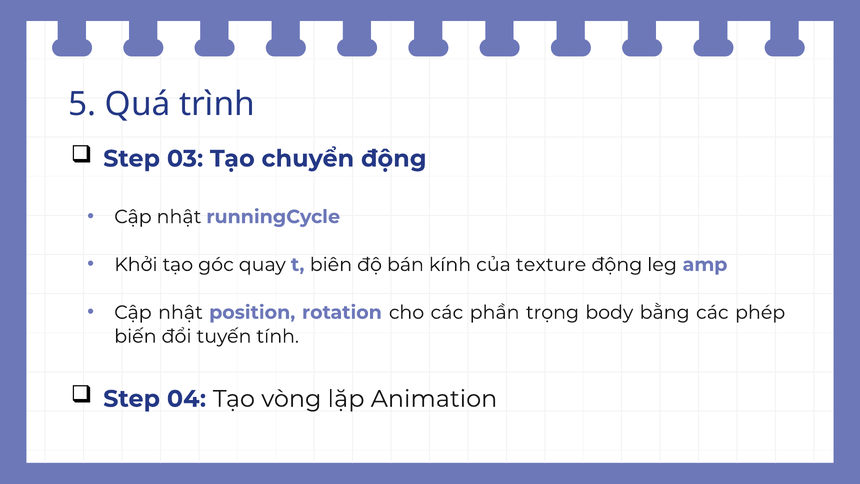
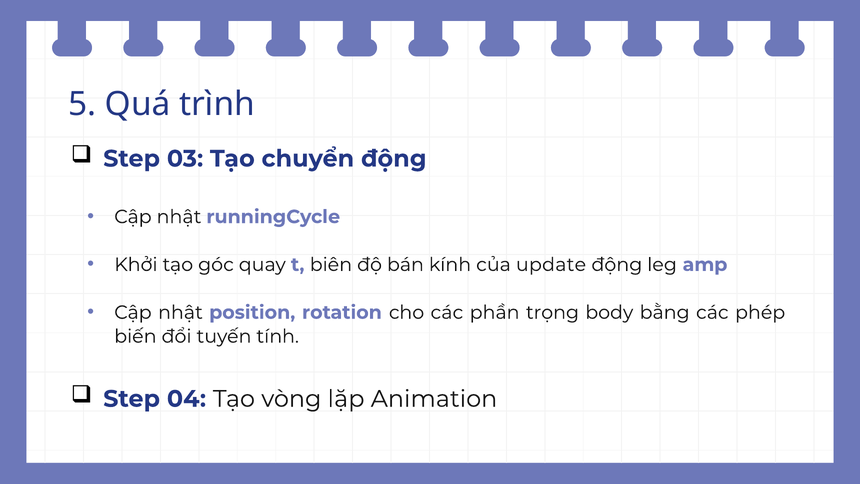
texture: texture -> update (551, 265)
